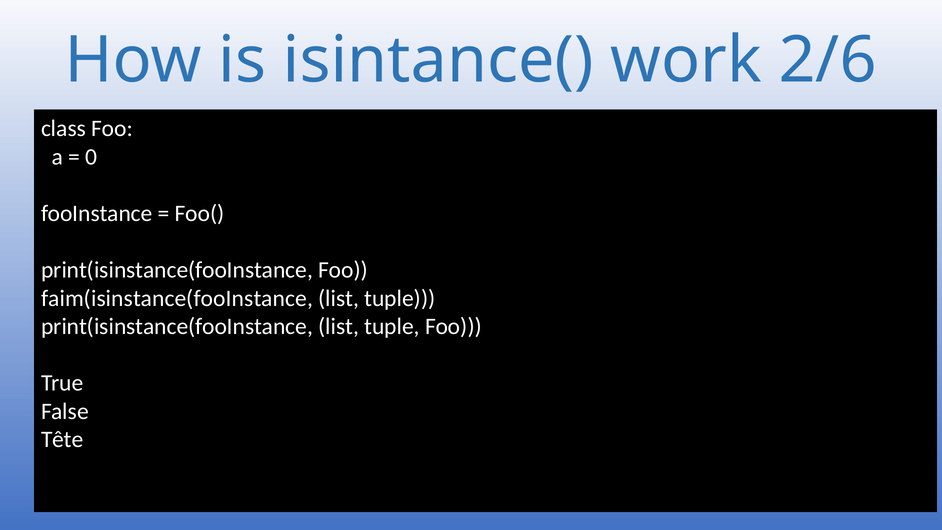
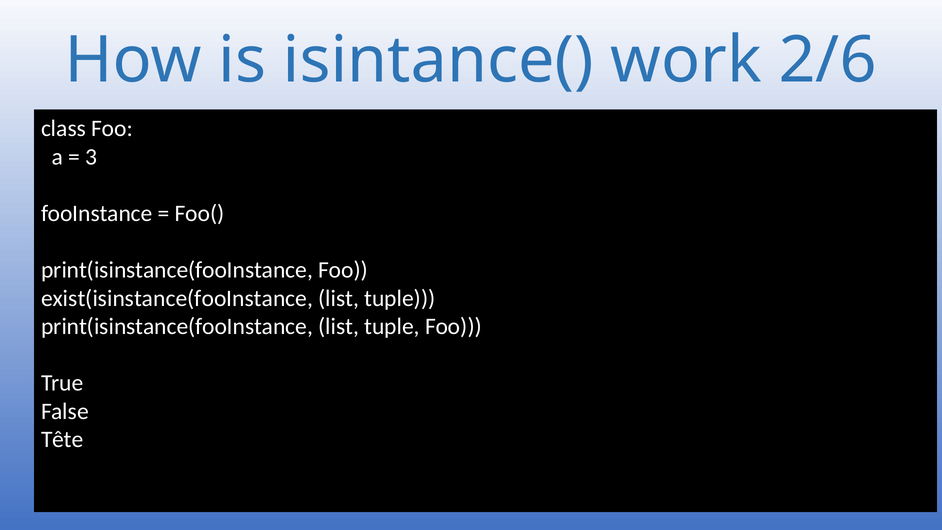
0: 0 -> 3 (91, 157)
faim(isinstance(fooInstance: faim(isinstance(fooInstance -> exist(isinstance(fooInstance (177, 298)
